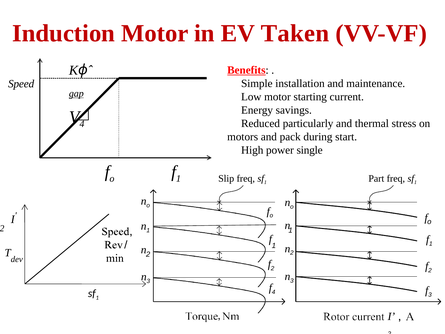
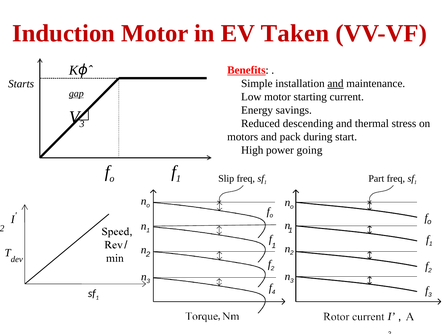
and underline: none -> present (335, 83)
Speed: Speed -> Starts (21, 84)
4: 4 -> 3 (82, 124)
particularly: particularly -> descending (308, 123)
single: single -> going (310, 150)
